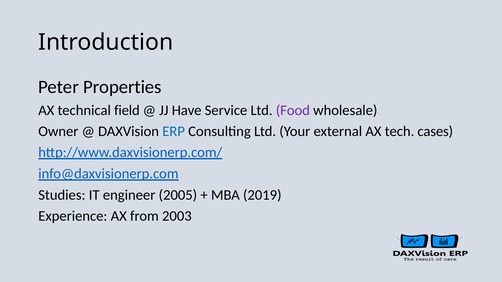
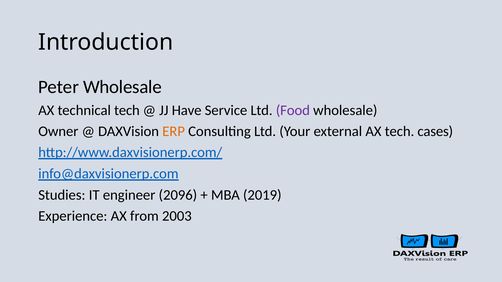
Peter Properties: Properties -> Wholesale (122, 87)
technical field: field -> tech (127, 110)
ERP colour: blue -> orange (174, 131)
2005: 2005 -> 2096 (178, 195)
